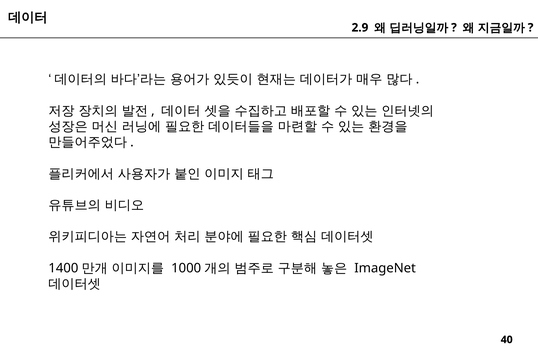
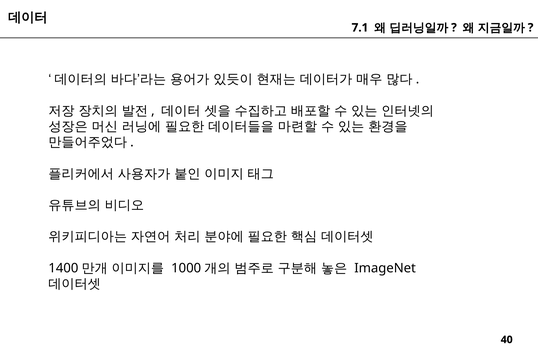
2.9: 2.9 -> 7.1 (360, 28)
